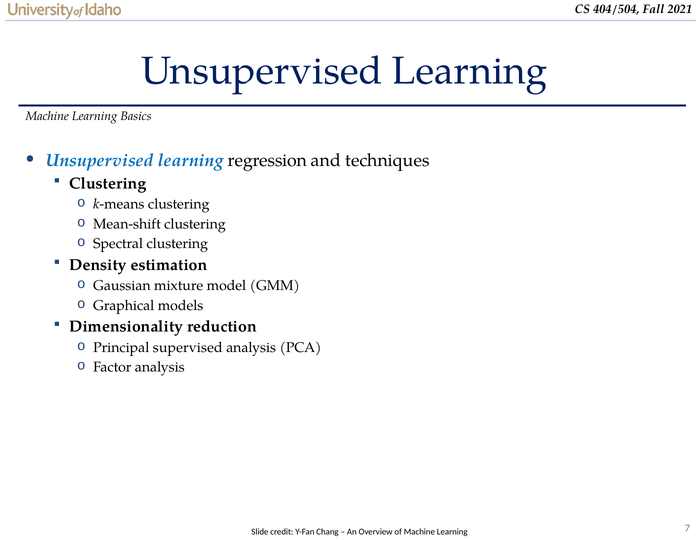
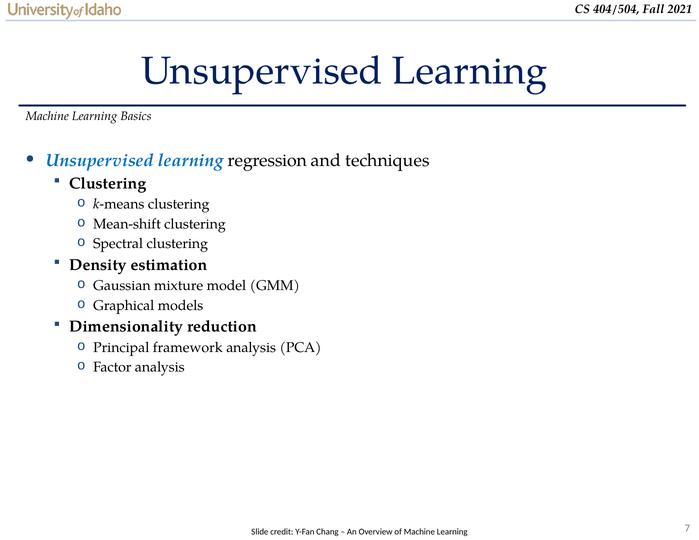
supervised: supervised -> framework (188, 347)
